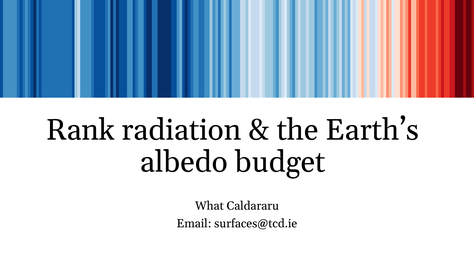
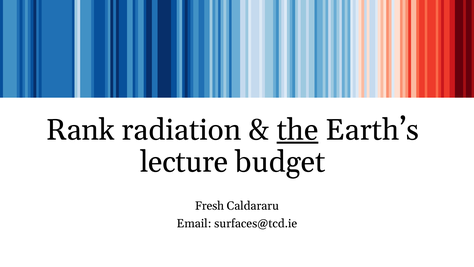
the underline: none -> present (298, 130)
albedo: albedo -> lecture (184, 162)
What: What -> Fresh (209, 206)
